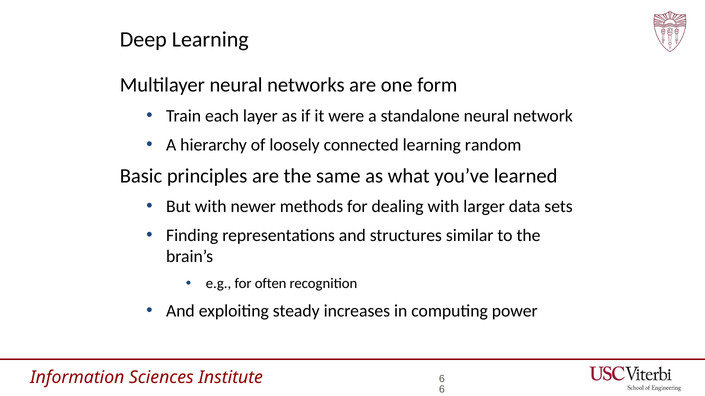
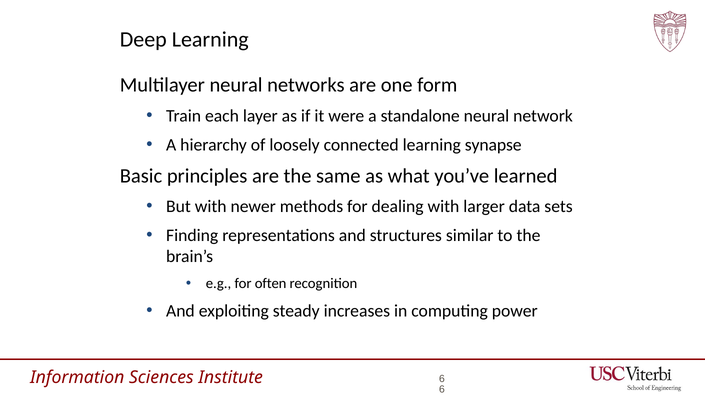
random: random -> synapse (493, 145)
